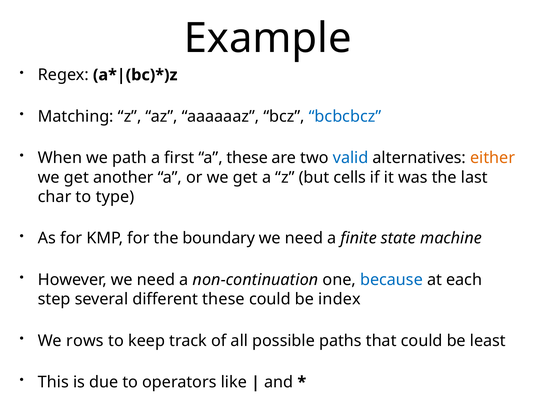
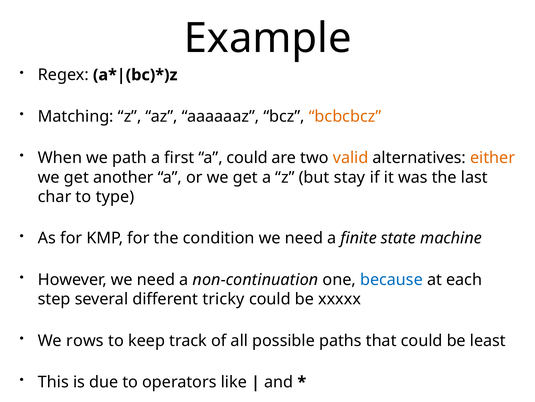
bcbcbcz colour: blue -> orange (345, 116)
a these: these -> could (247, 158)
valid colour: blue -> orange (351, 158)
cells: cells -> stay (350, 177)
boundary: boundary -> condition (219, 238)
different these: these -> tricky (223, 299)
index: index -> xxxxx (340, 299)
